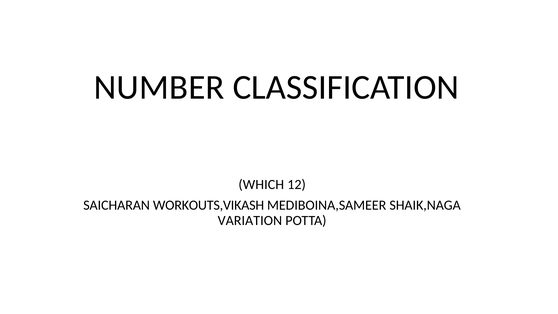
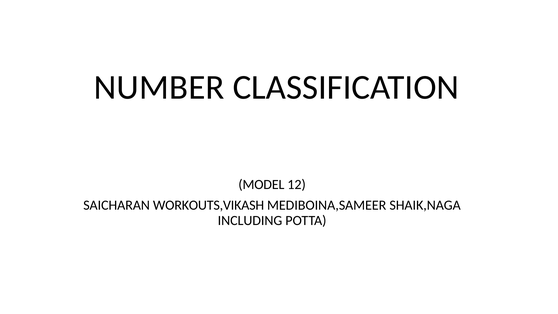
WHICH: WHICH -> MODEL (261, 184)
VARIATION: VARIATION -> INCLUDING (250, 220)
